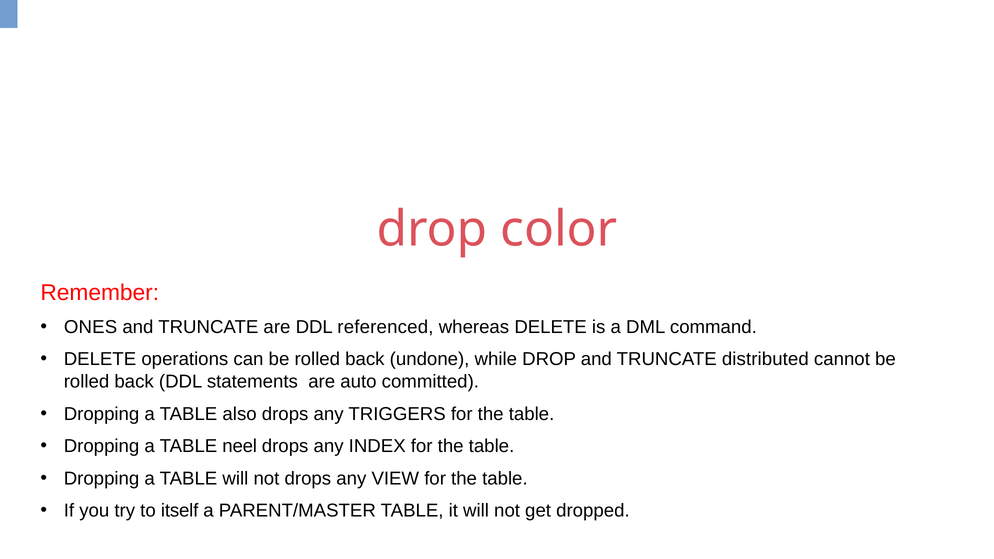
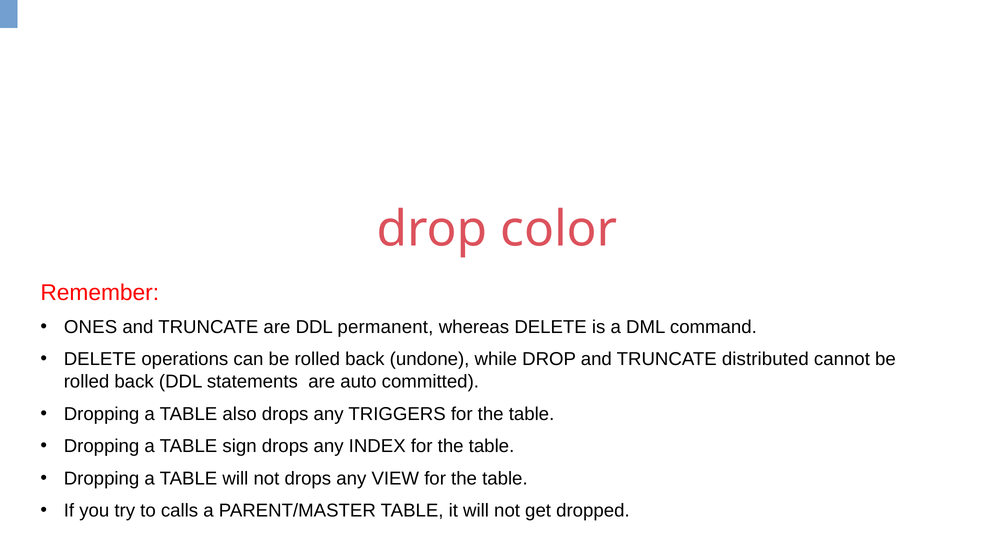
referenced: referenced -> permanent (385, 327)
neel: neel -> sign (240, 446)
itself: itself -> calls (180, 511)
